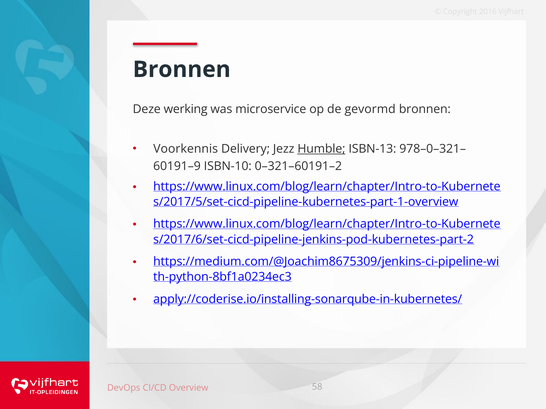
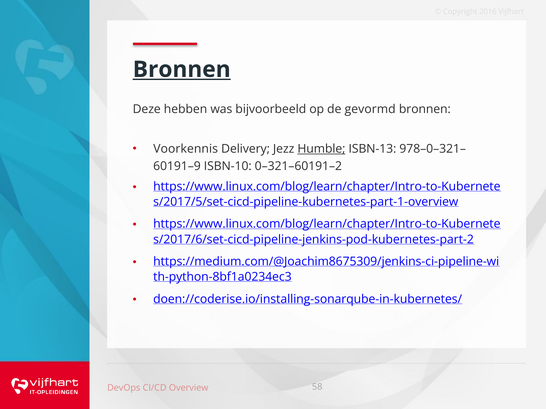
Bronnen underline: none -> present (182, 70)
werking: werking -> hebben (186, 109)
microservice: microservice -> bijvoorbeeld (271, 109)
apply://coderise.io/installing-sonarqube-in-kubernetes/: apply://coderise.io/installing-sonarqube-in-kubernetes/ -> doen://coderise.io/installing-sonarqube-in-kubernetes/ (308, 299)
